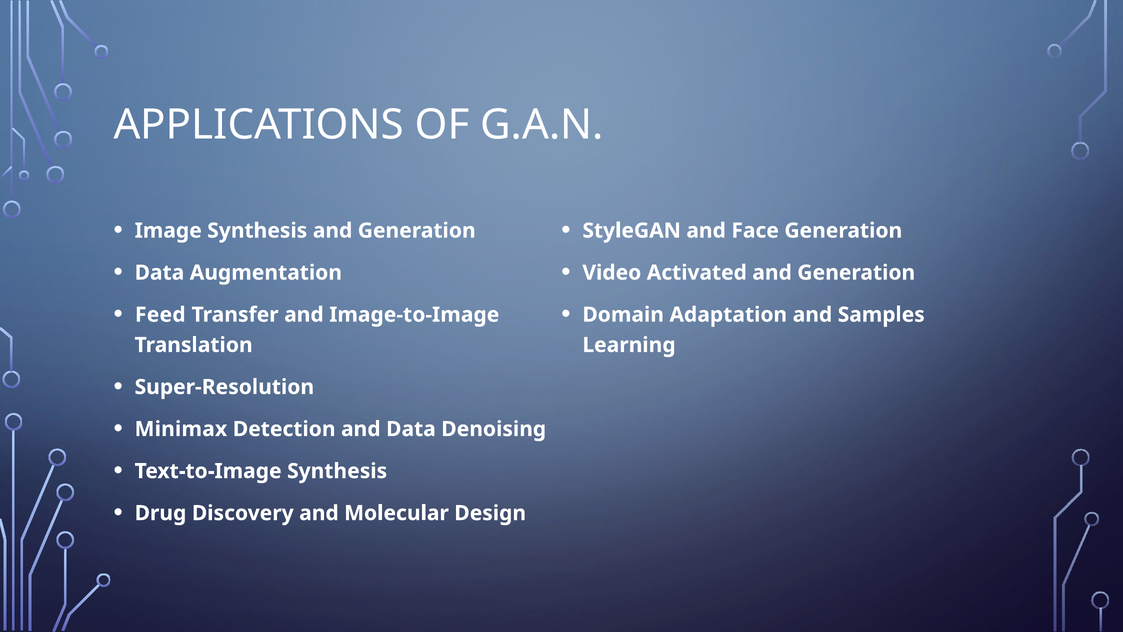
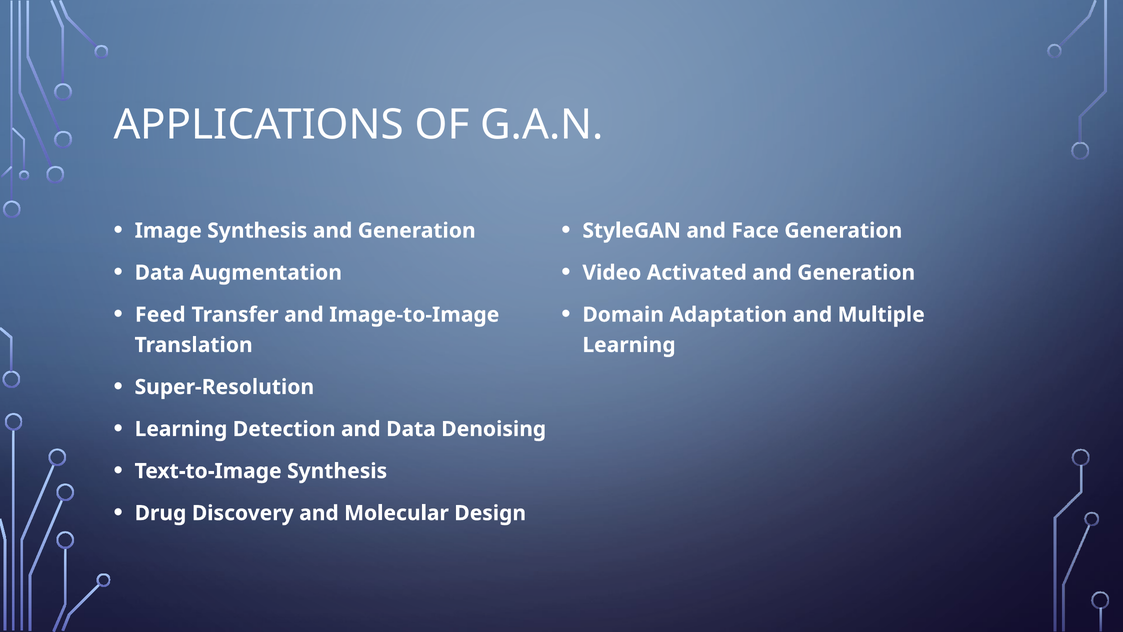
Samples: Samples -> Multiple (881, 315)
Minimax: Minimax -> Learning (181, 429)
